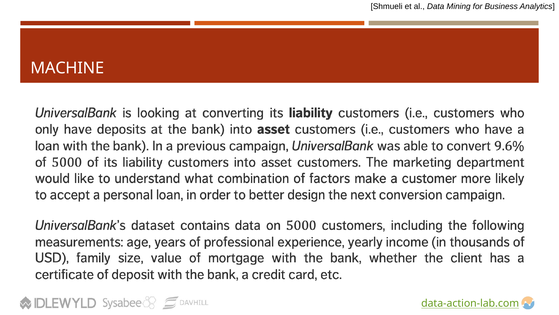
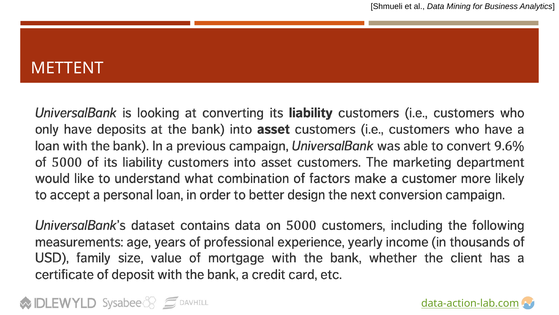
MACHINE: MACHINE -> METTENT (67, 68)
